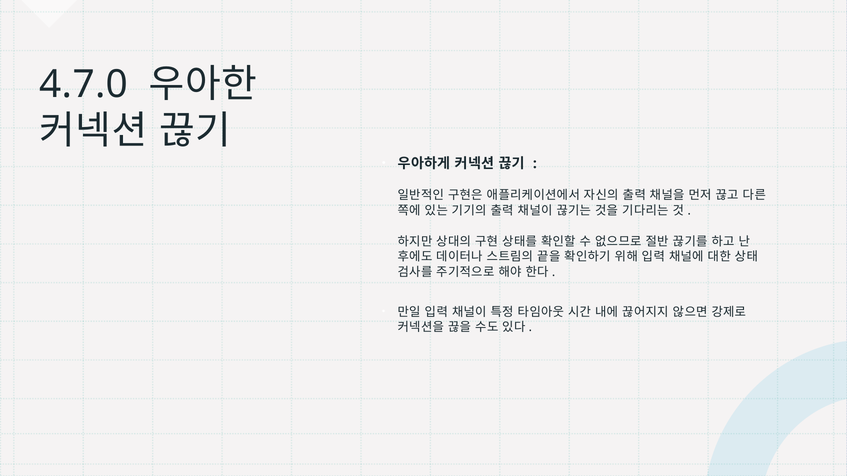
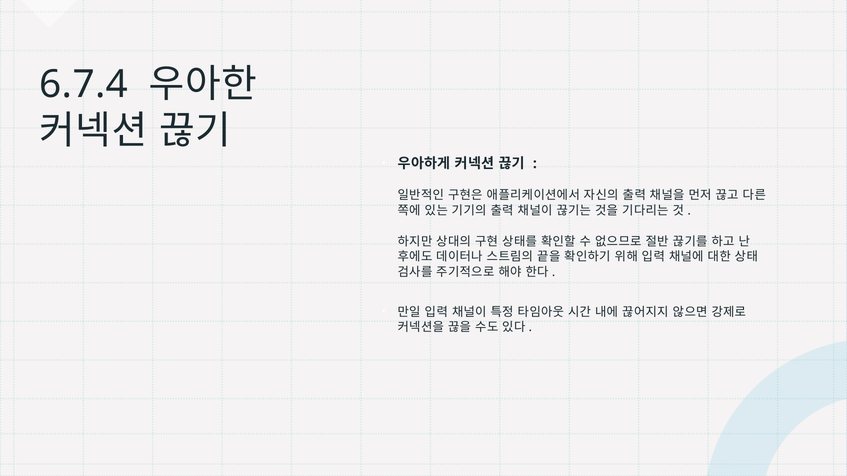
4.7.0: 4.7.0 -> 6.7.4 (84, 84)
